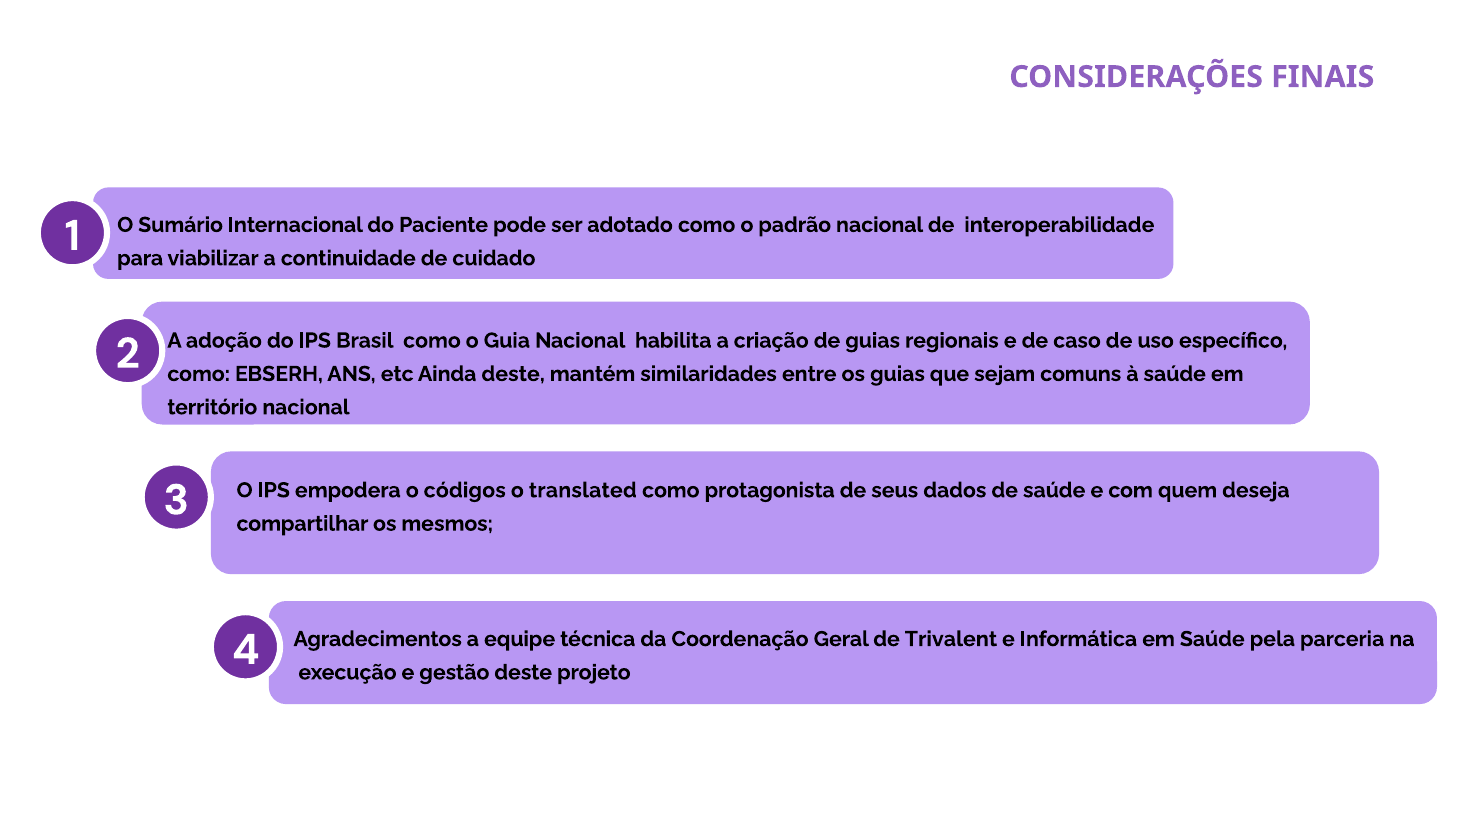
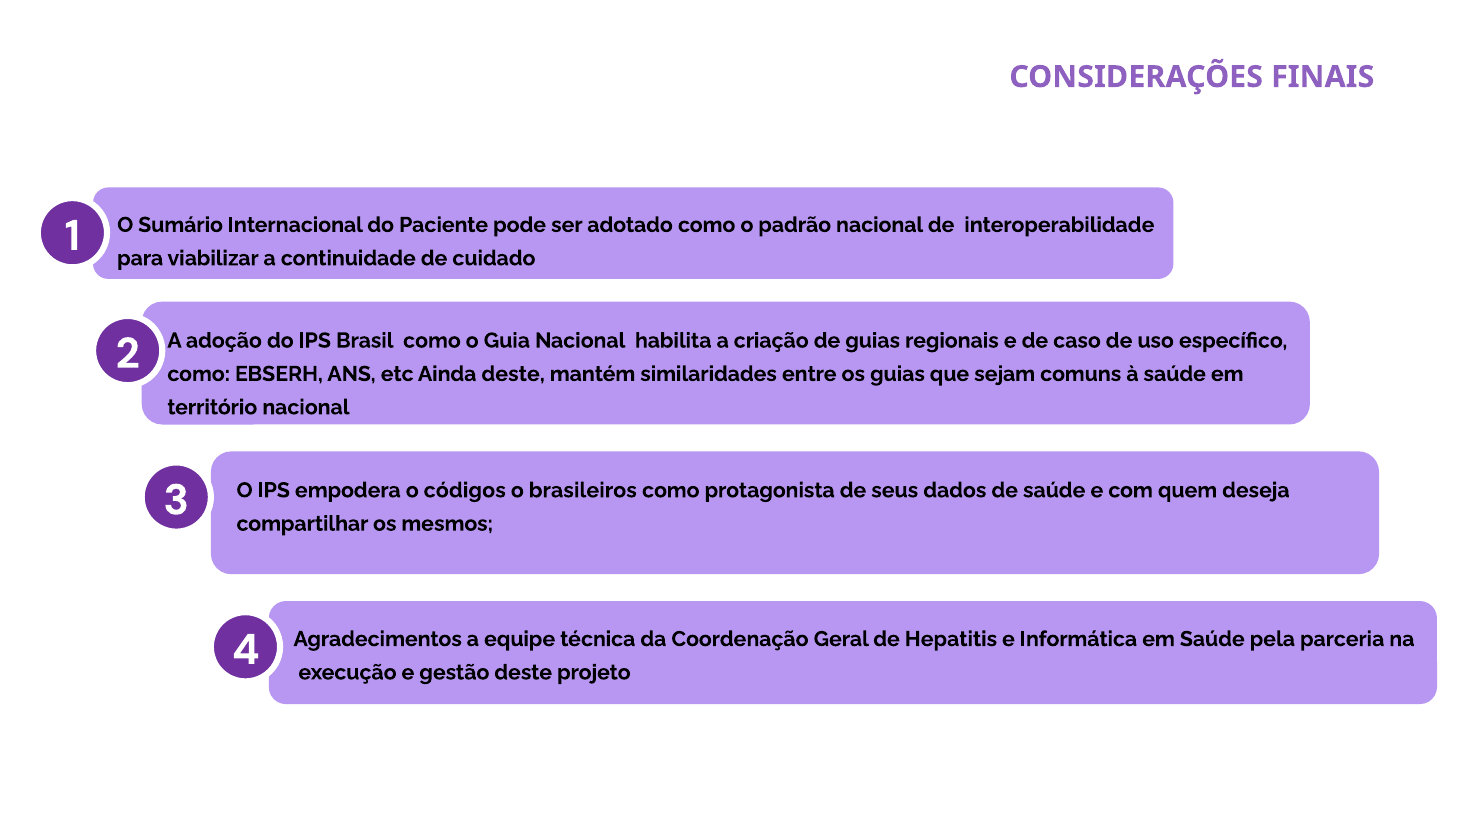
translated: translated -> brasileiros (583, 490)
Trivalent: Trivalent -> Hepatitis (951, 639)
